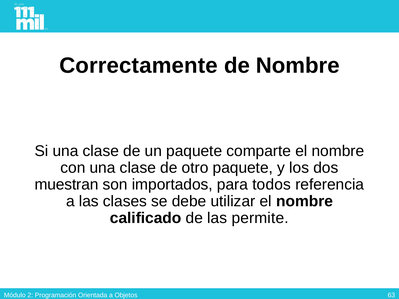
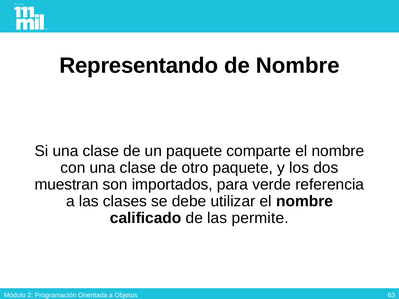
Correctamente: Correctamente -> Representando (139, 66)
todos: todos -> verde (272, 185)
